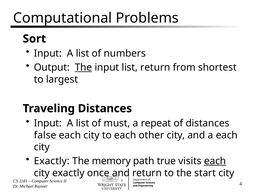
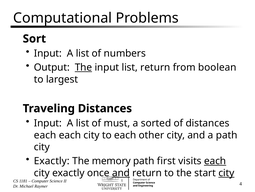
shortest: shortest -> boolean (217, 67)
repeat: repeat -> sorted (156, 123)
false: false -> each (45, 135)
a each: each -> path (227, 135)
true: true -> first (166, 160)
and underline: none -> present (121, 172)
city underline: none -> present (226, 172)
